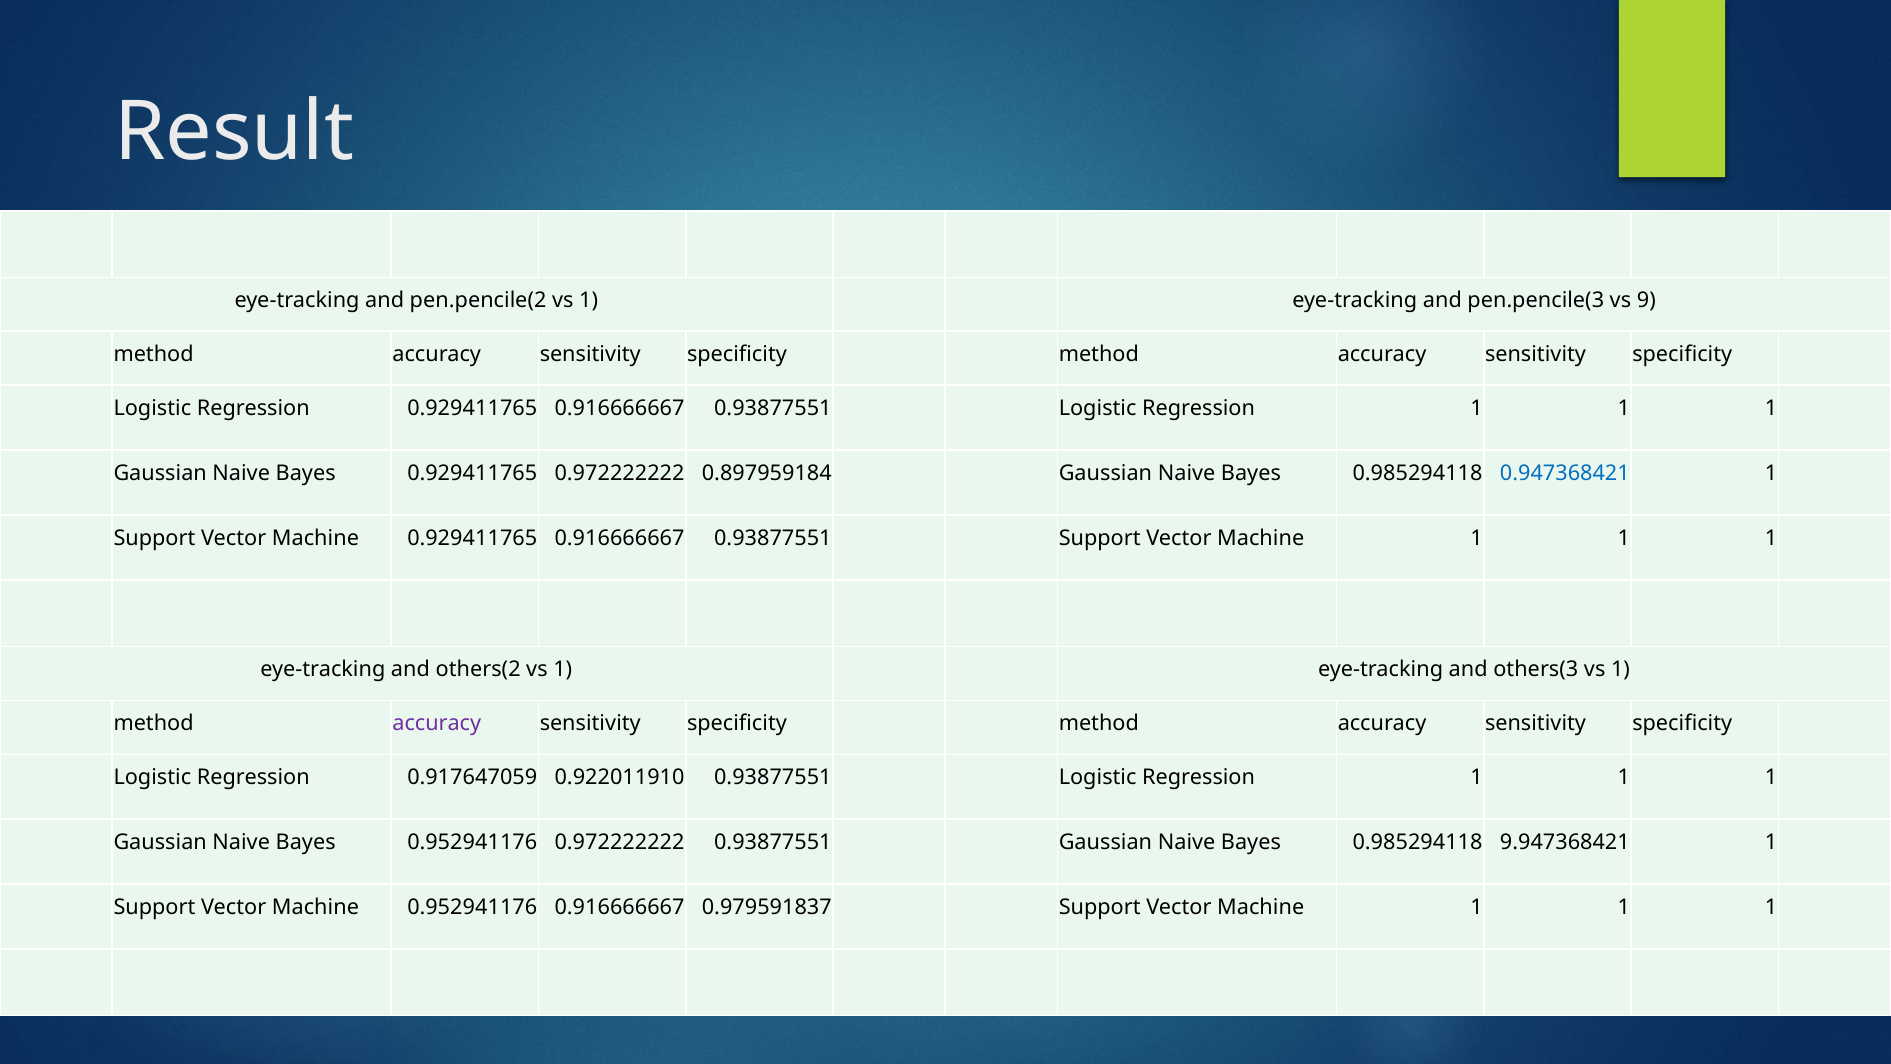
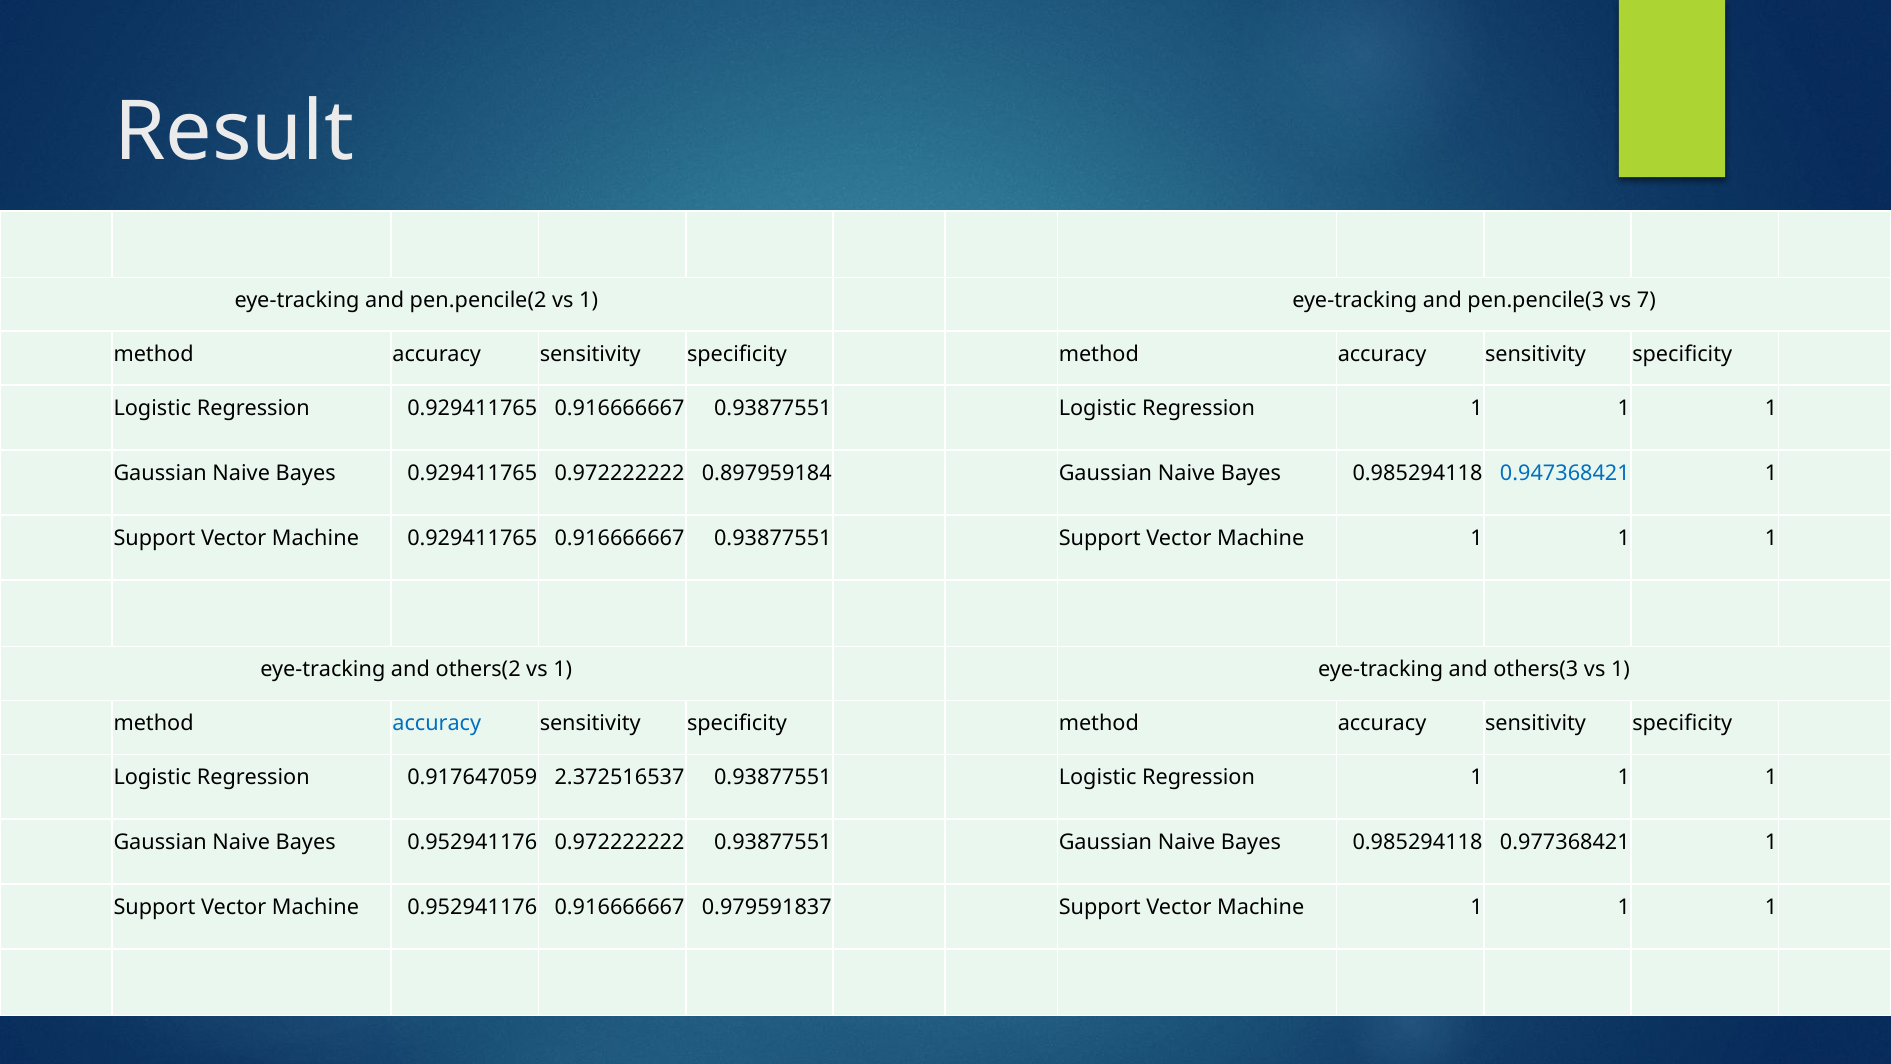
9: 9 -> 7 (1646, 300)
accuracy colour: purple -> blue (437, 723)
0.922011910: 0.922011910 -> 2.372516537 (620, 777)
9.947368421: 9.947368421 -> 0.977368421 (1565, 842)
